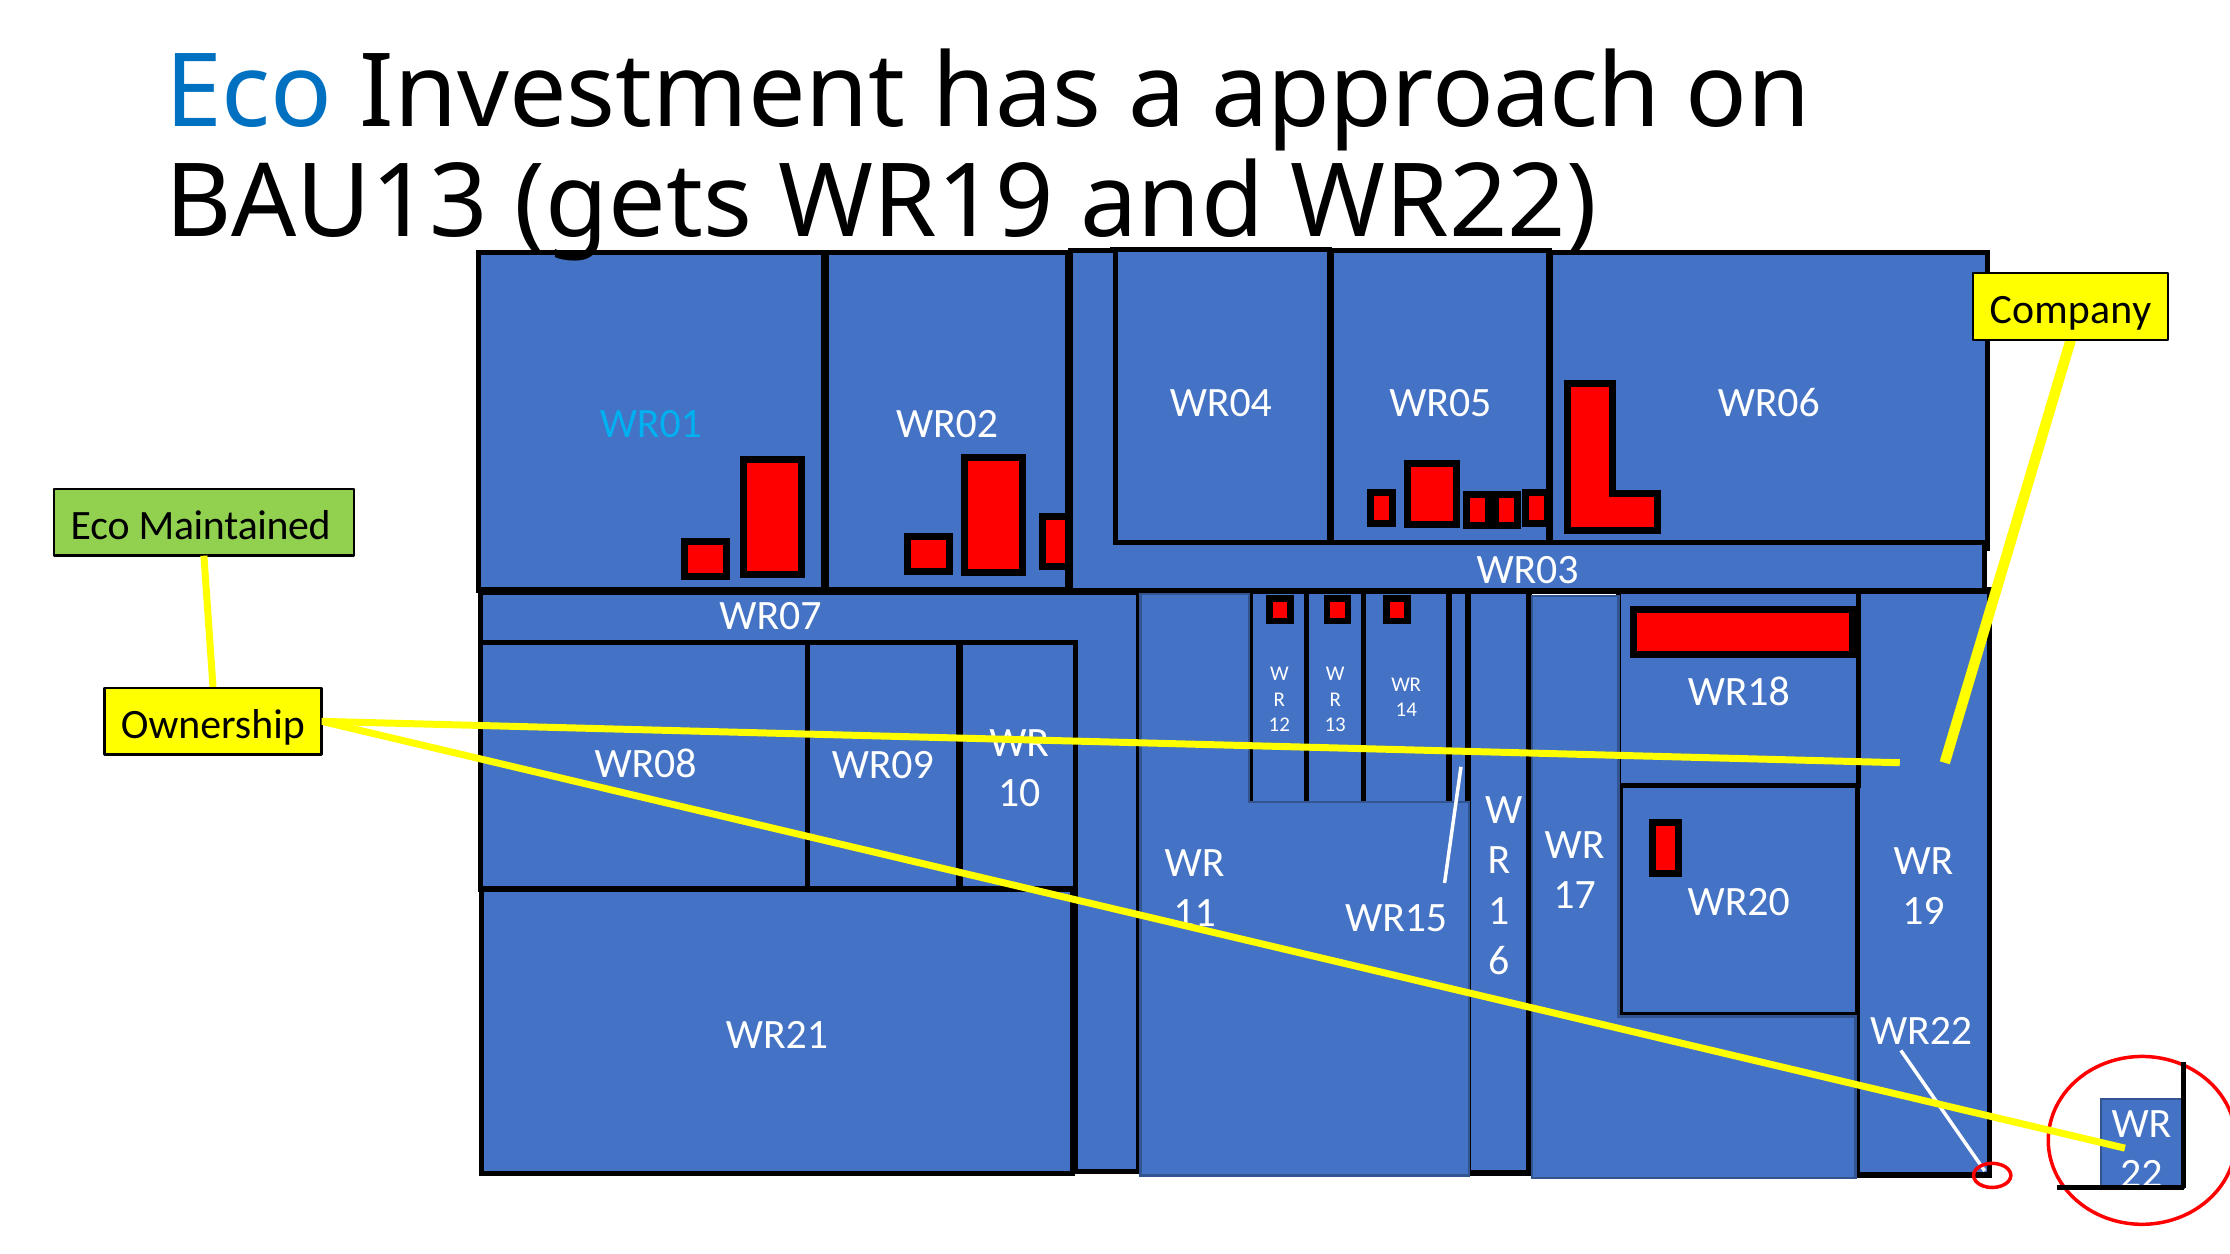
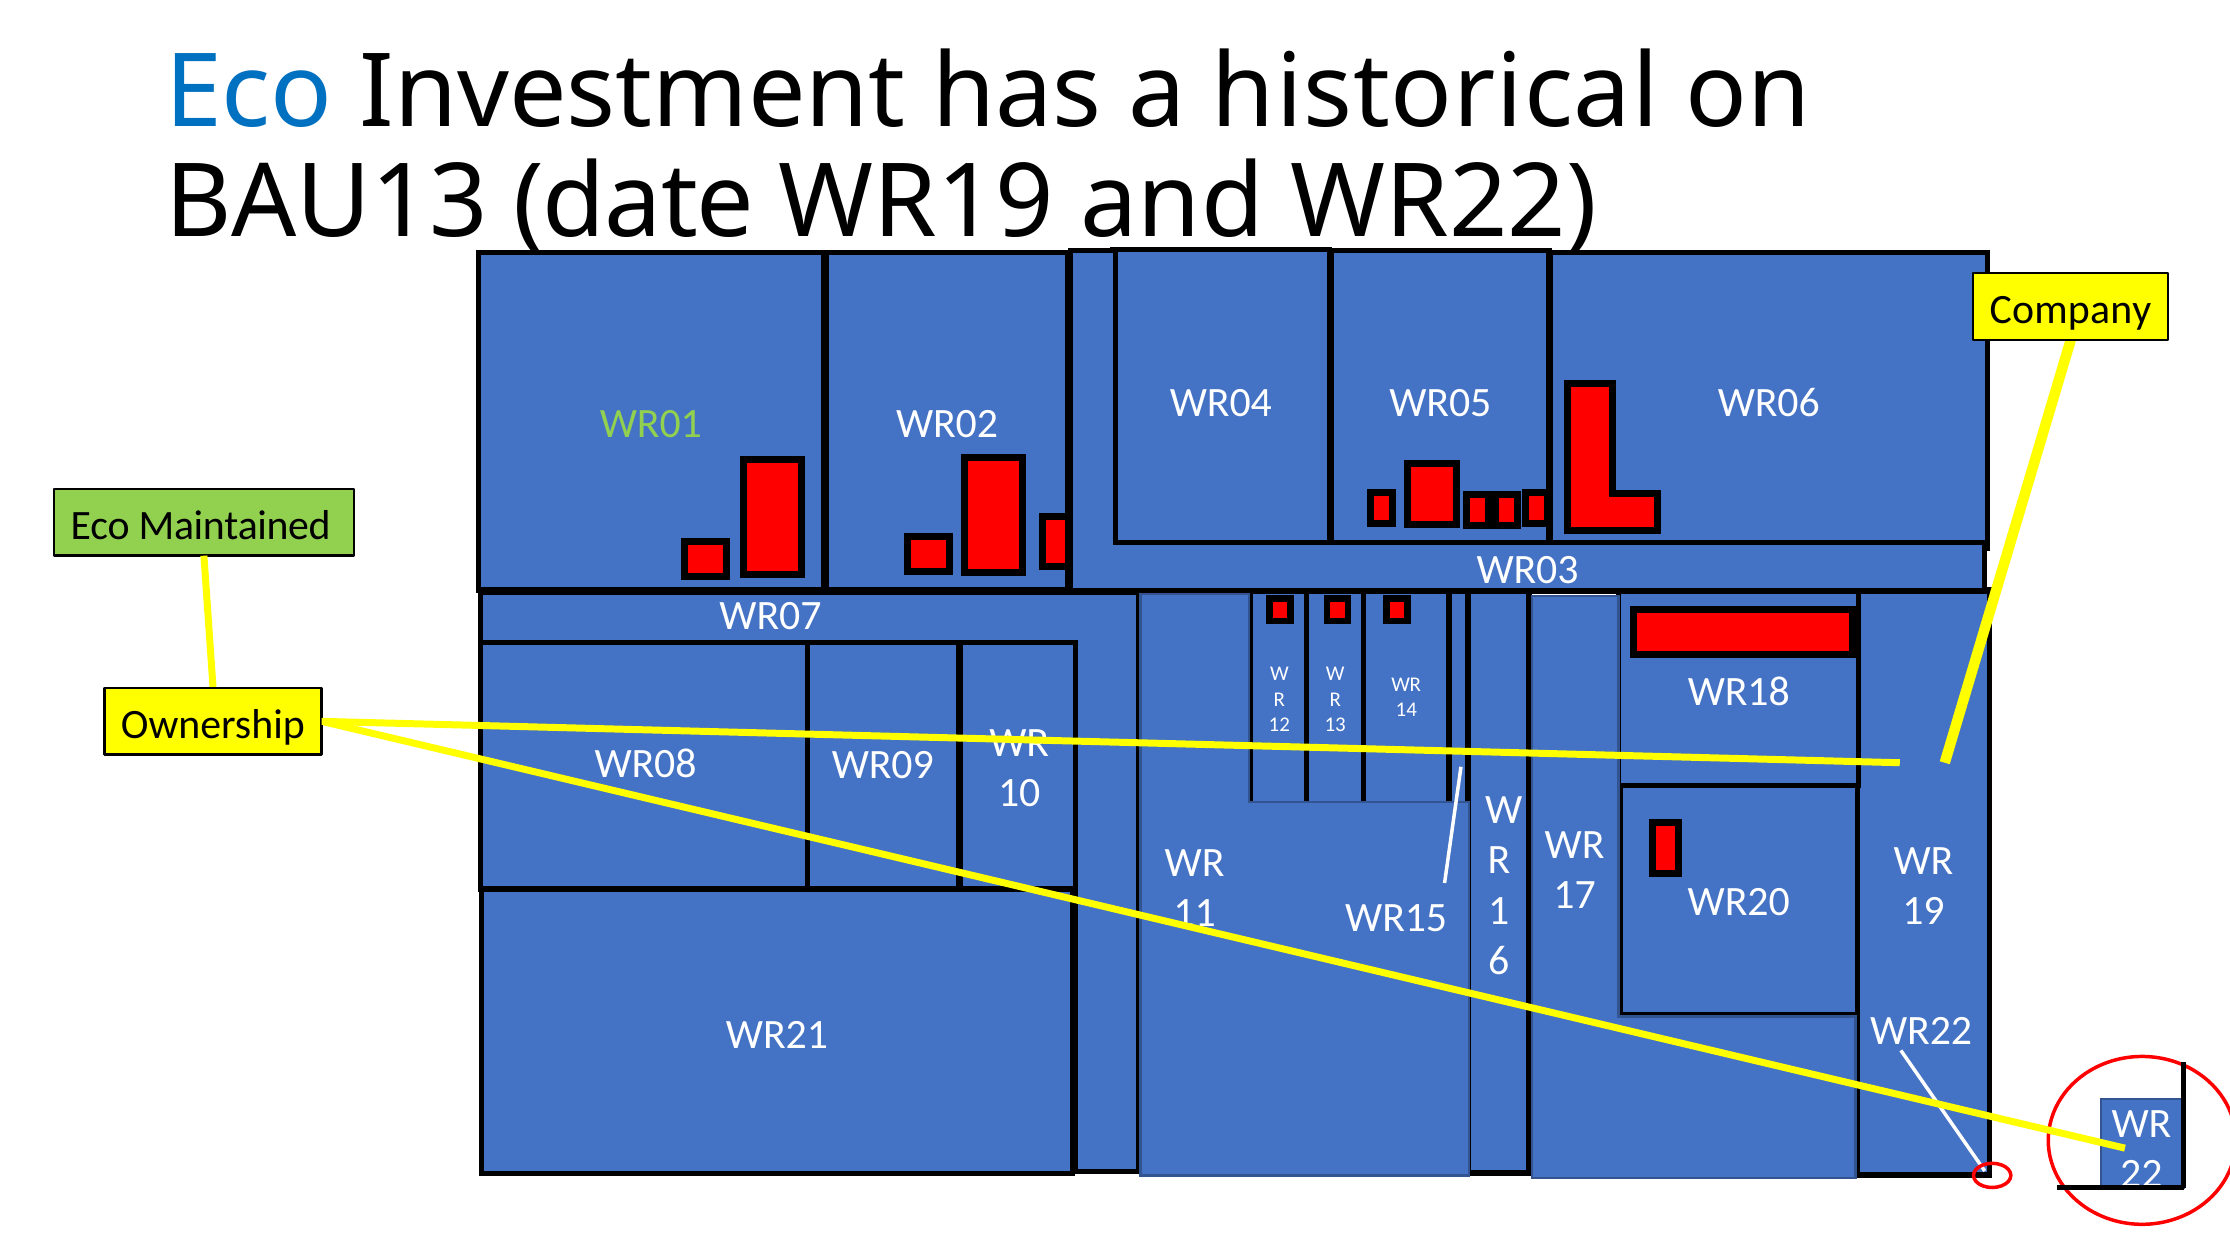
approach: approach -> historical (1435, 92)
gets: gets -> date (634, 203)
WR01 colour: light blue -> light green (651, 424)
